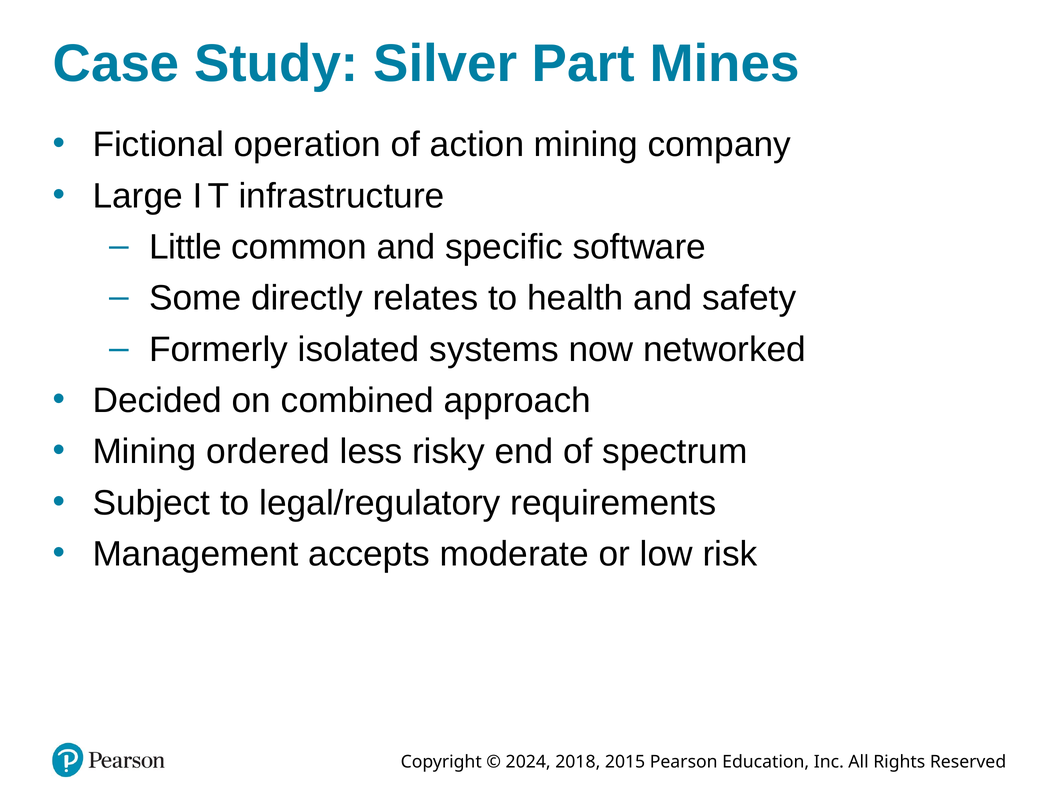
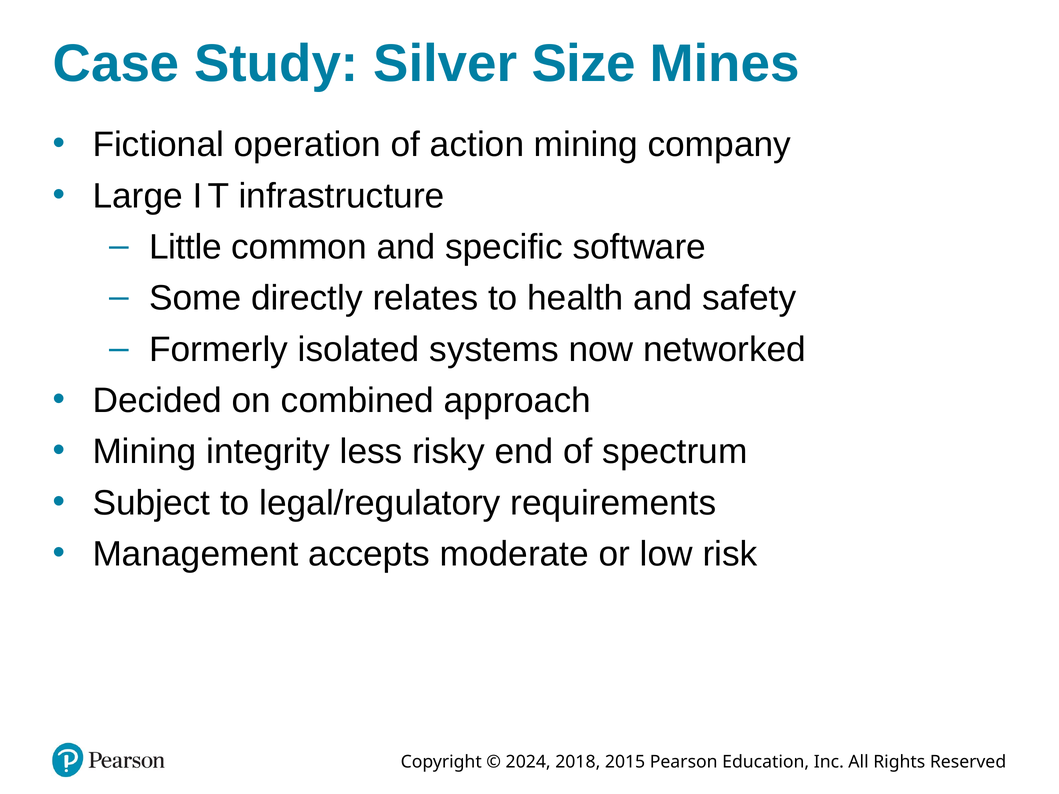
Part: Part -> Size (584, 64)
ordered: ordered -> integrity (268, 452)
